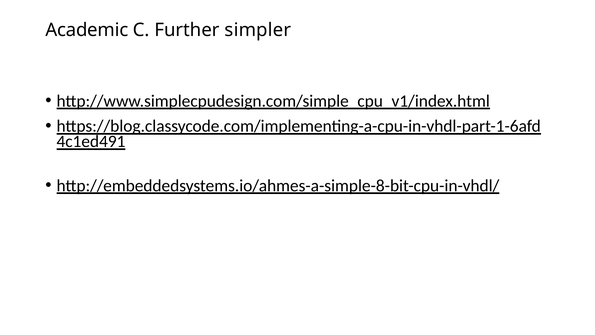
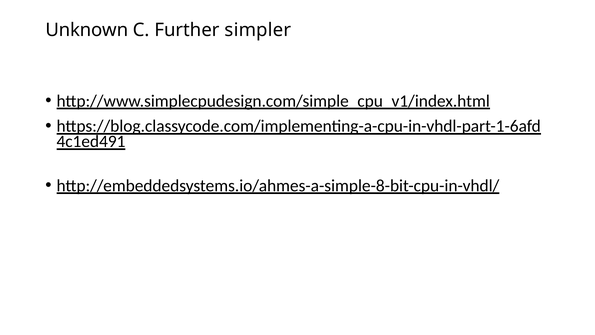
Academic: Academic -> Unknown (87, 30)
